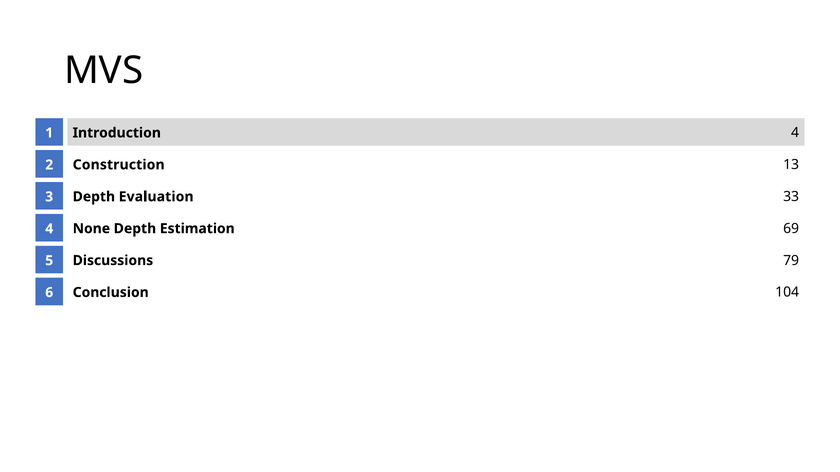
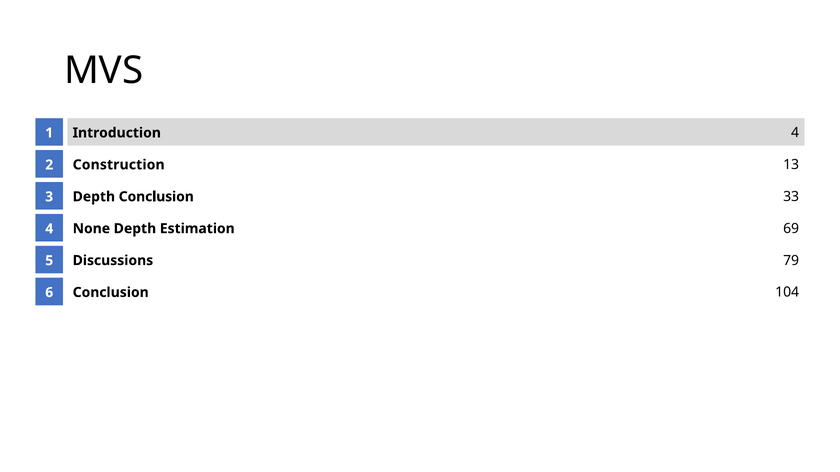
Depth Evaluation: Evaluation -> Conclusion (156, 197)
